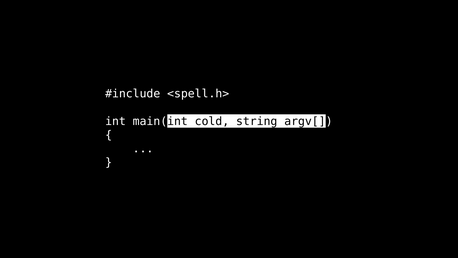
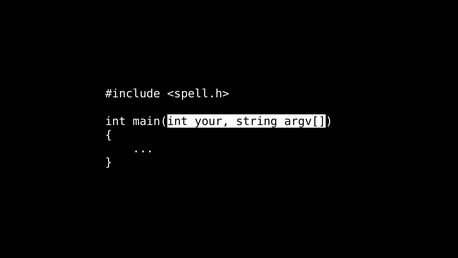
cold: cold -> your (212, 121)
